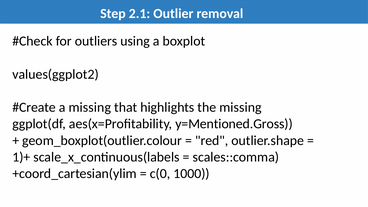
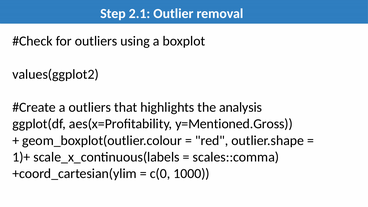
a missing: missing -> outliers (90, 107)
the missing: missing -> analysis (241, 107)
